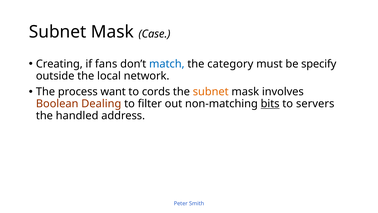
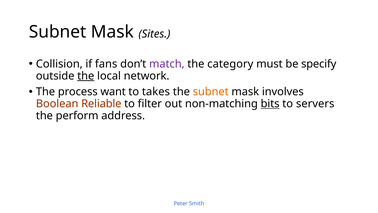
Case: Case -> Sites (154, 34)
Creating: Creating -> Collision (59, 64)
match colour: blue -> purple (167, 64)
the underline: none -> present (86, 76)
cords: cords -> takes (156, 92)
Dealing: Dealing -> Reliable (101, 104)
handled: handled -> perform (77, 115)
